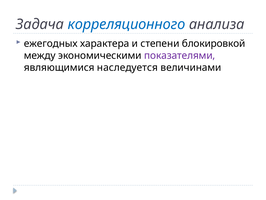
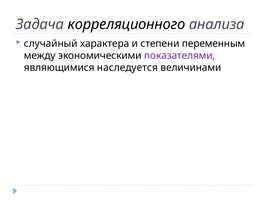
корреляционного colour: blue -> black (127, 24)
ежегодных: ежегодных -> случайный (51, 43)
блокировкой: блокировкой -> переменным (214, 43)
